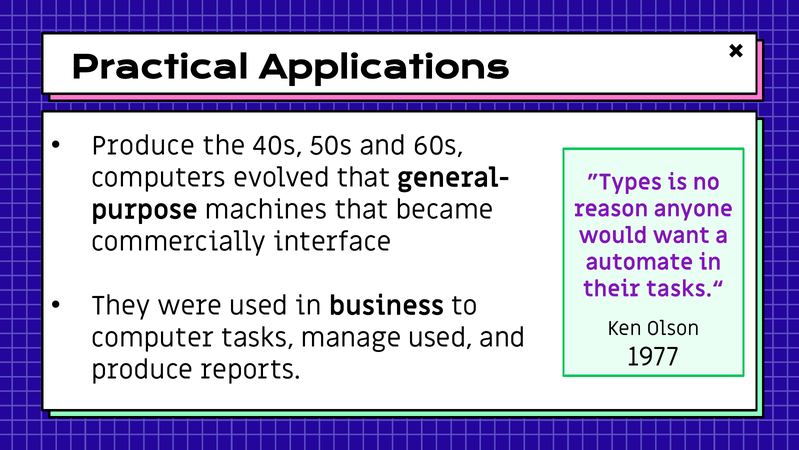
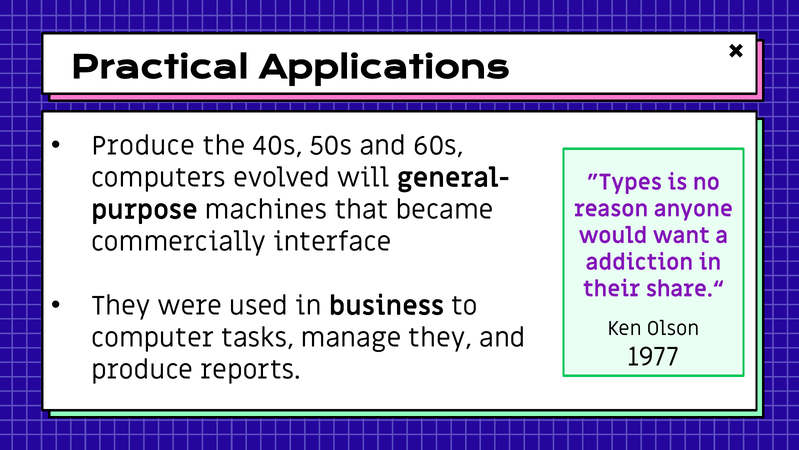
evolved that: that -> will (363, 178)
automate: automate -> addiction (639, 262)
tasks.“: tasks.“ -> share.“ (685, 289)
manage used: used -> they (440, 338)
